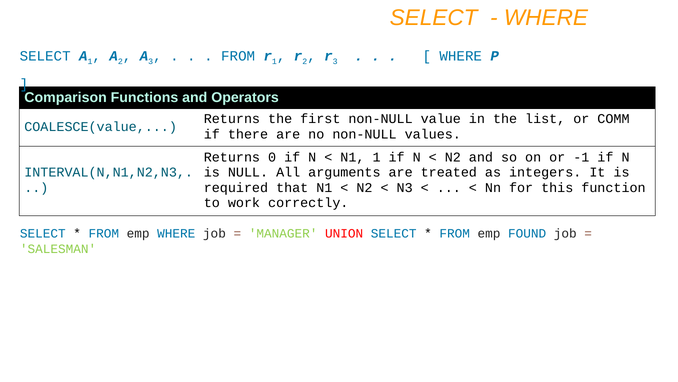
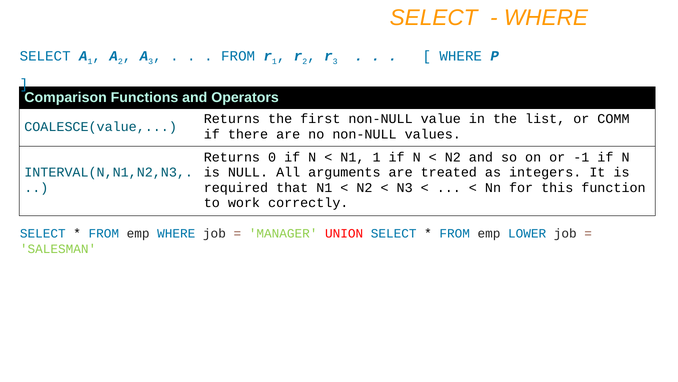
FOUND: FOUND -> LOWER (527, 233)
